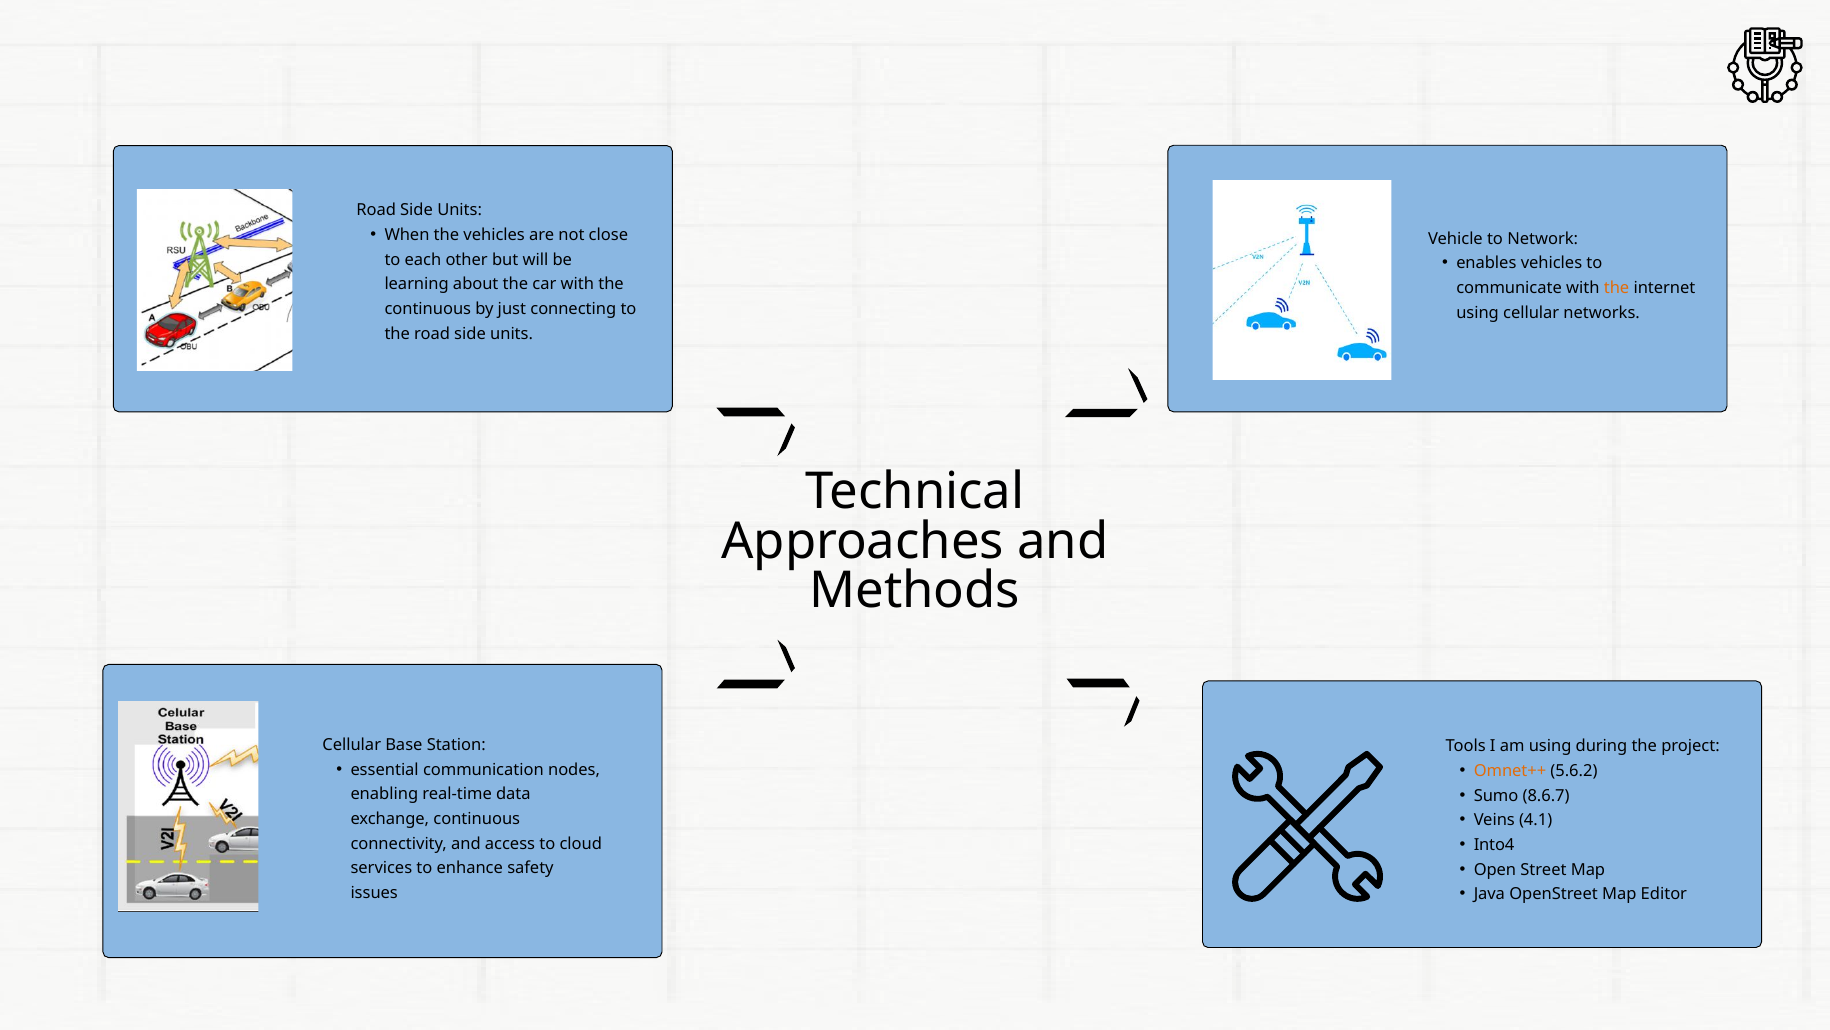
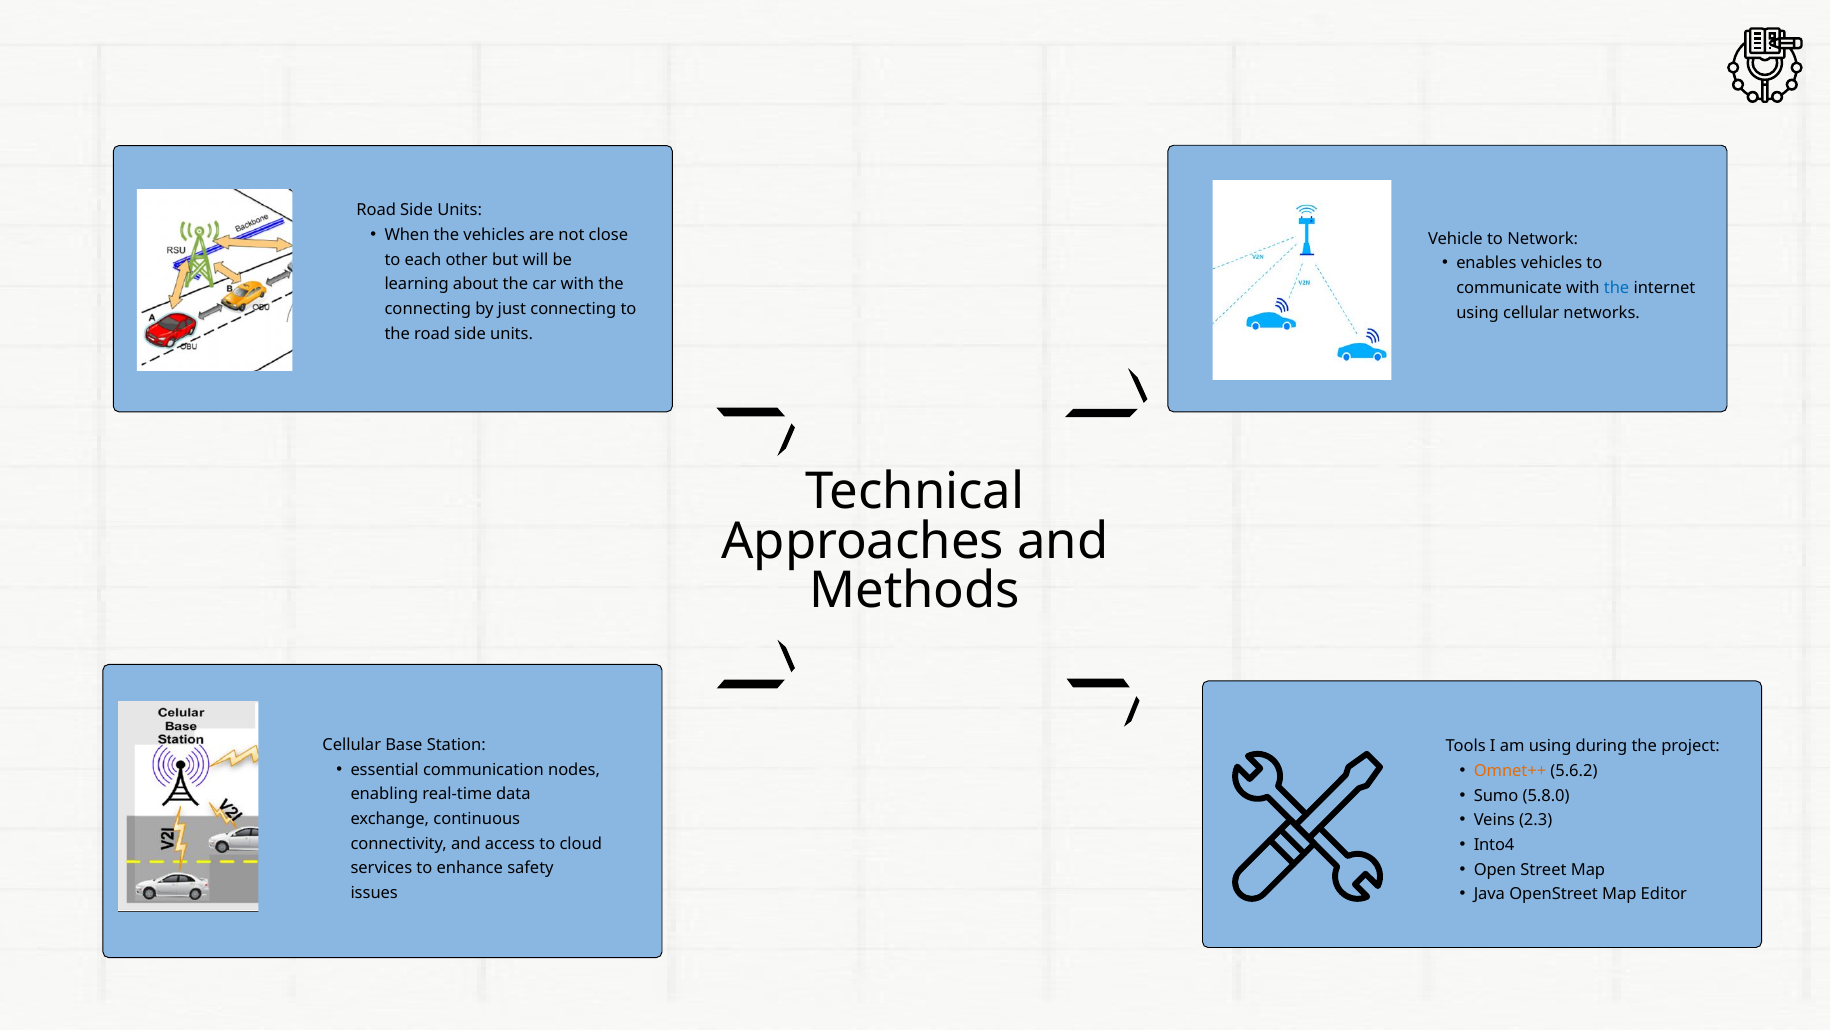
the colour: orange -> blue (1617, 288)
continuous: continuous -> connecting (428, 309)
8.6.7: 8.6.7 -> 5.8.0 (1546, 795)
4.1: 4.1 -> 2.3 (1536, 820)
